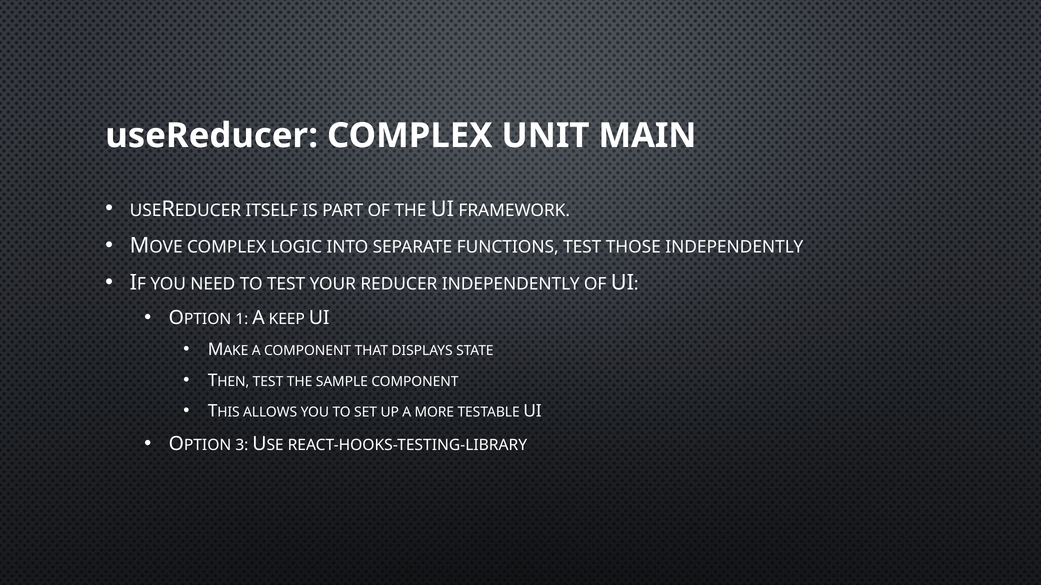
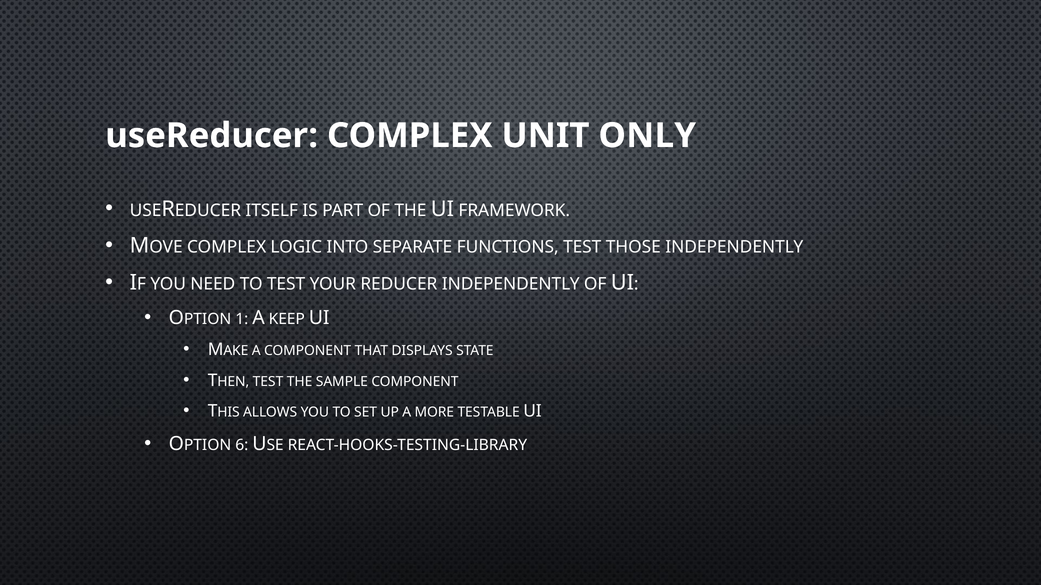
MAIN: MAIN -> ONLY (647, 136)
3: 3 -> 6 (242, 445)
